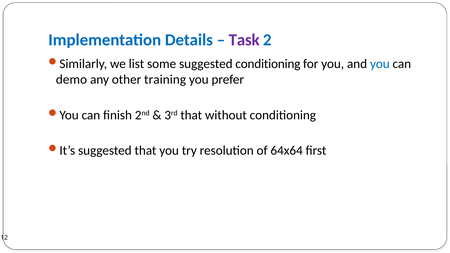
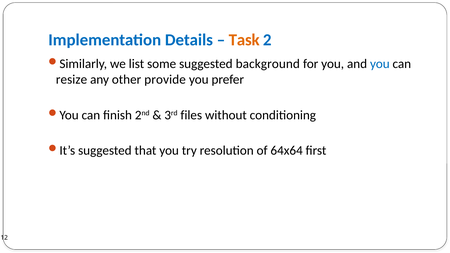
Task colour: purple -> orange (244, 40)
suggested conditioning: conditioning -> background (268, 64)
demo: demo -> resize (72, 80)
training: training -> provide (165, 80)
3rd that: that -> files (191, 115)
